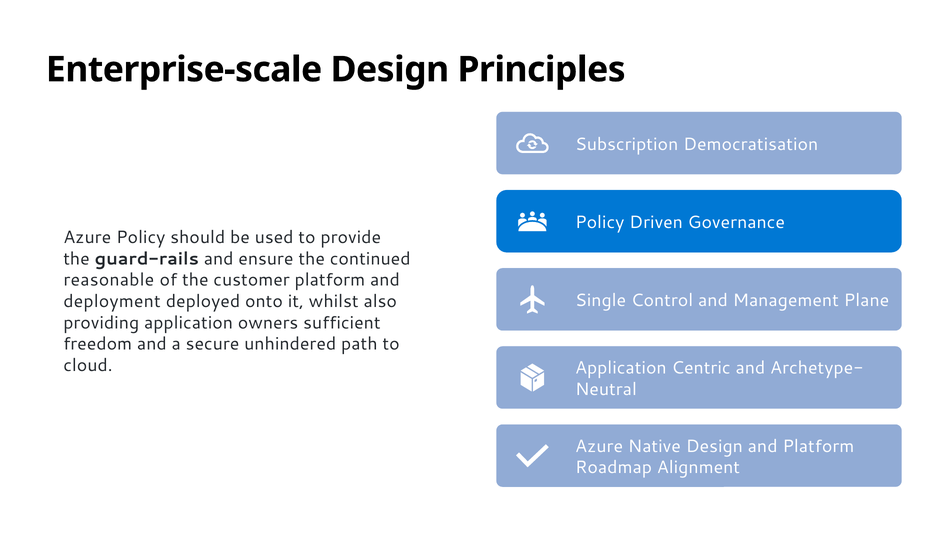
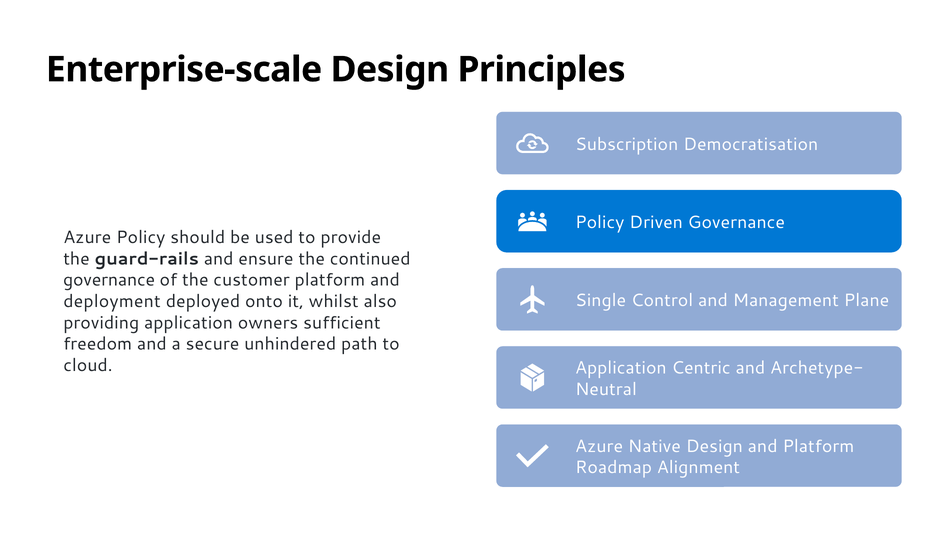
reasonable: reasonable -> governance (109, 280)
